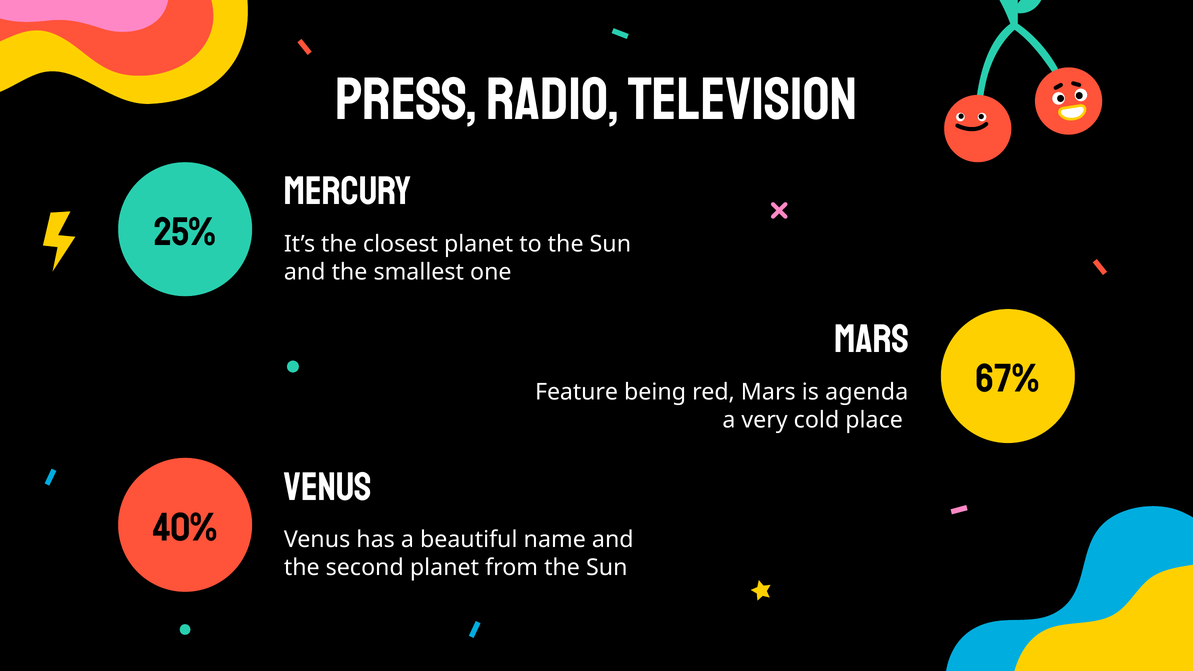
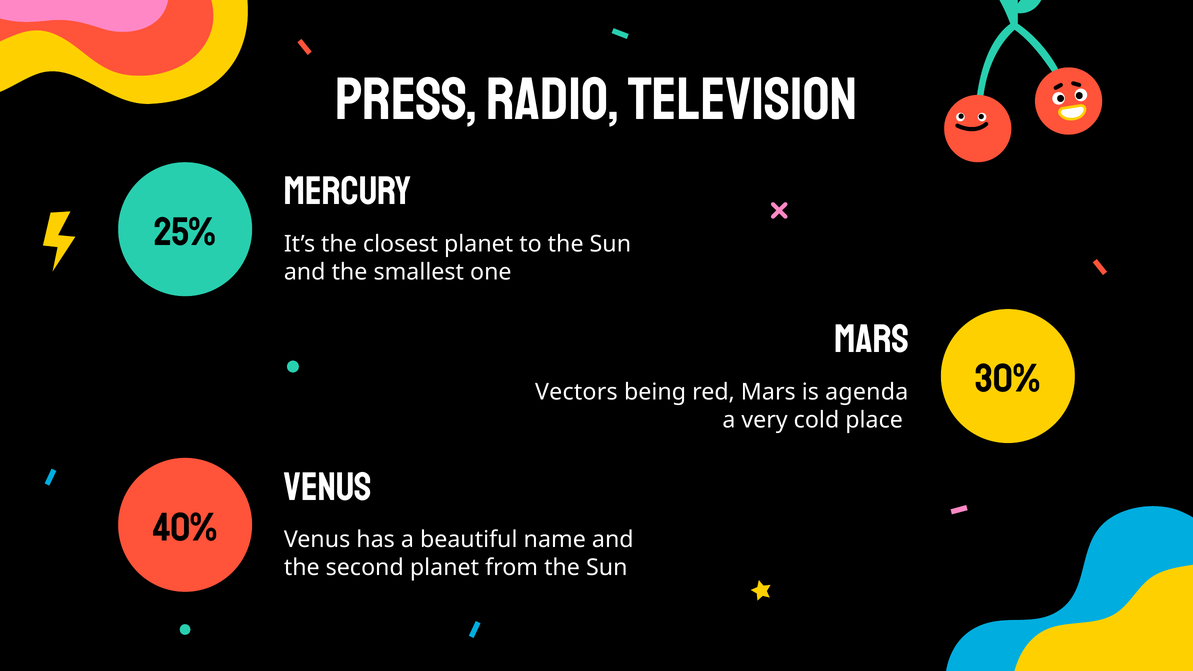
67%: 67% -> 30% (1008, 379)
Feature: Feature -> Vectors (576, 392)
